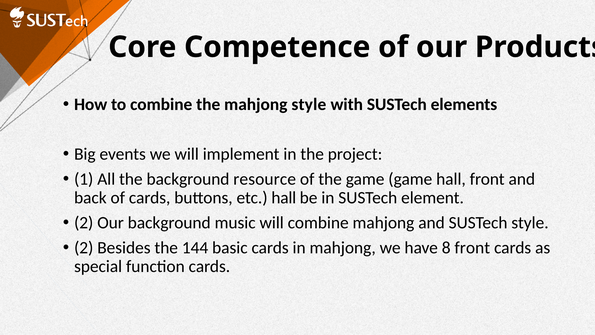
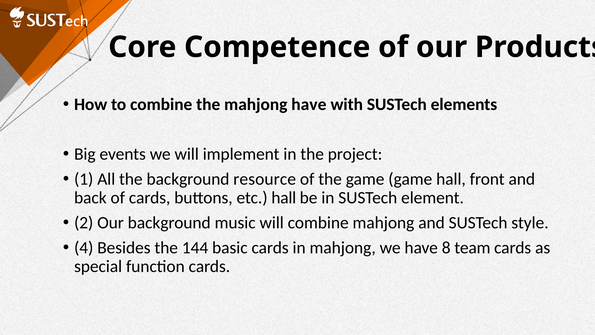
mahjong style: style -> have (309, 104)
2: 2 -> 4 (84, 247)
8 front: front -> team (472, 247)
